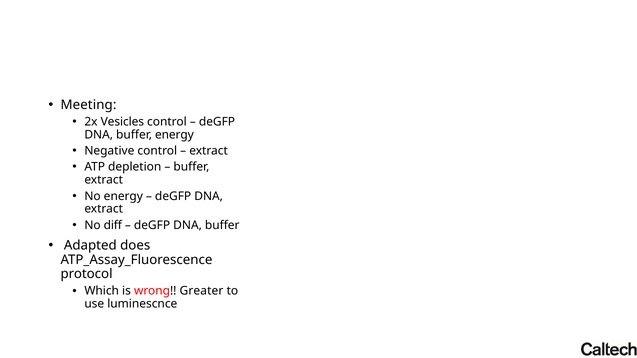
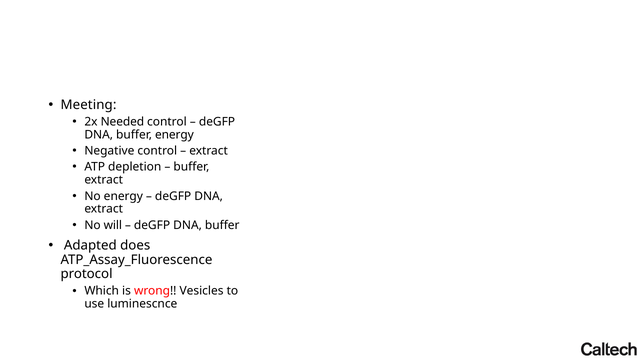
Vesicles: Vesicles -> Needed (122, 122)
diff: diff -> will (113, 225)
Greater: Greater -> Vesicles (202, 291)
